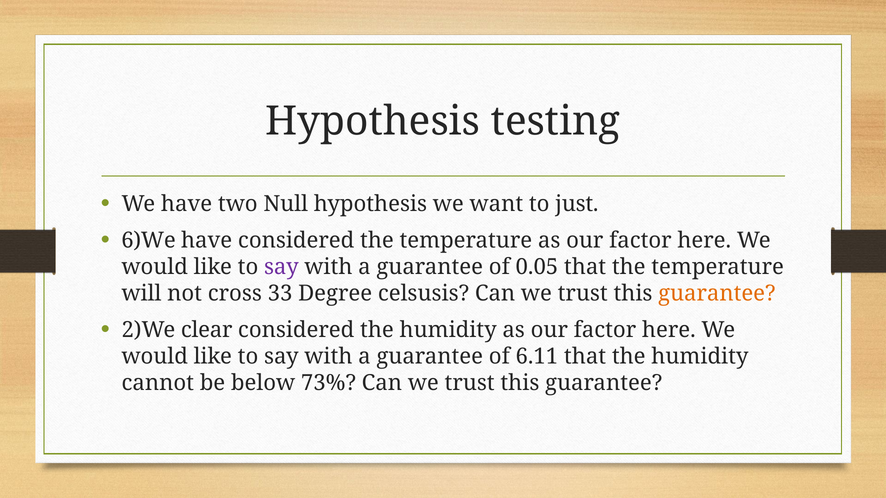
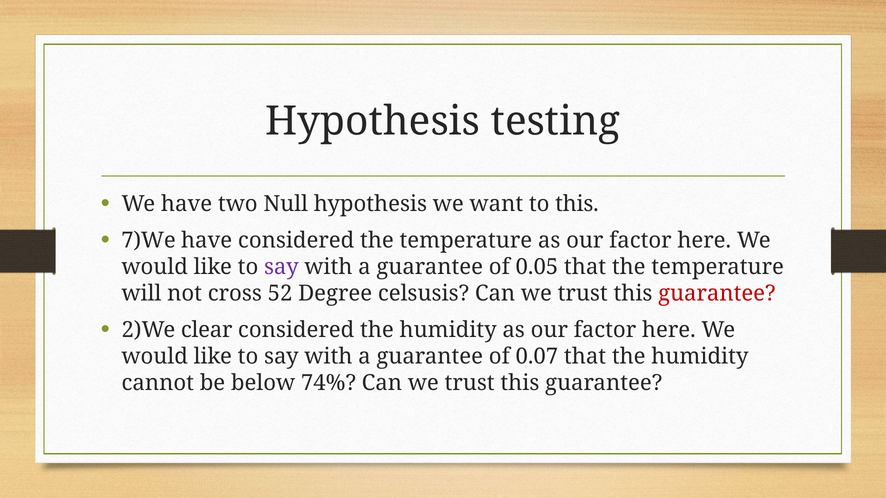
to just: just -> this (577, 204)
6)We: 6)We -> 7)We (149, 241)
33: 33 -> 52 (280, 294)
guarantee colour: orange -> red (717, 294)
6.11: 6.11 -> 0.07 (537, 357)
73%: 73% -> 74% (329, 383)
